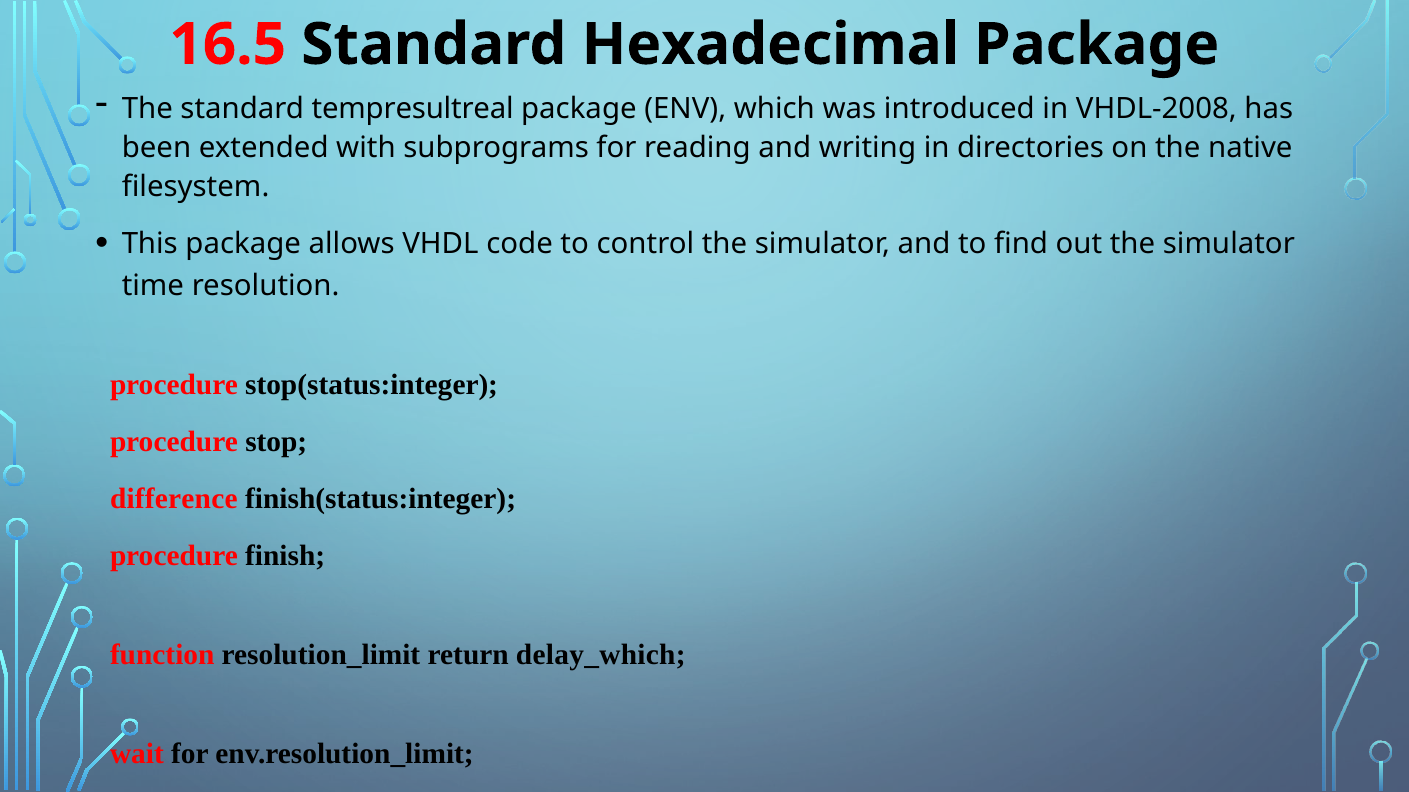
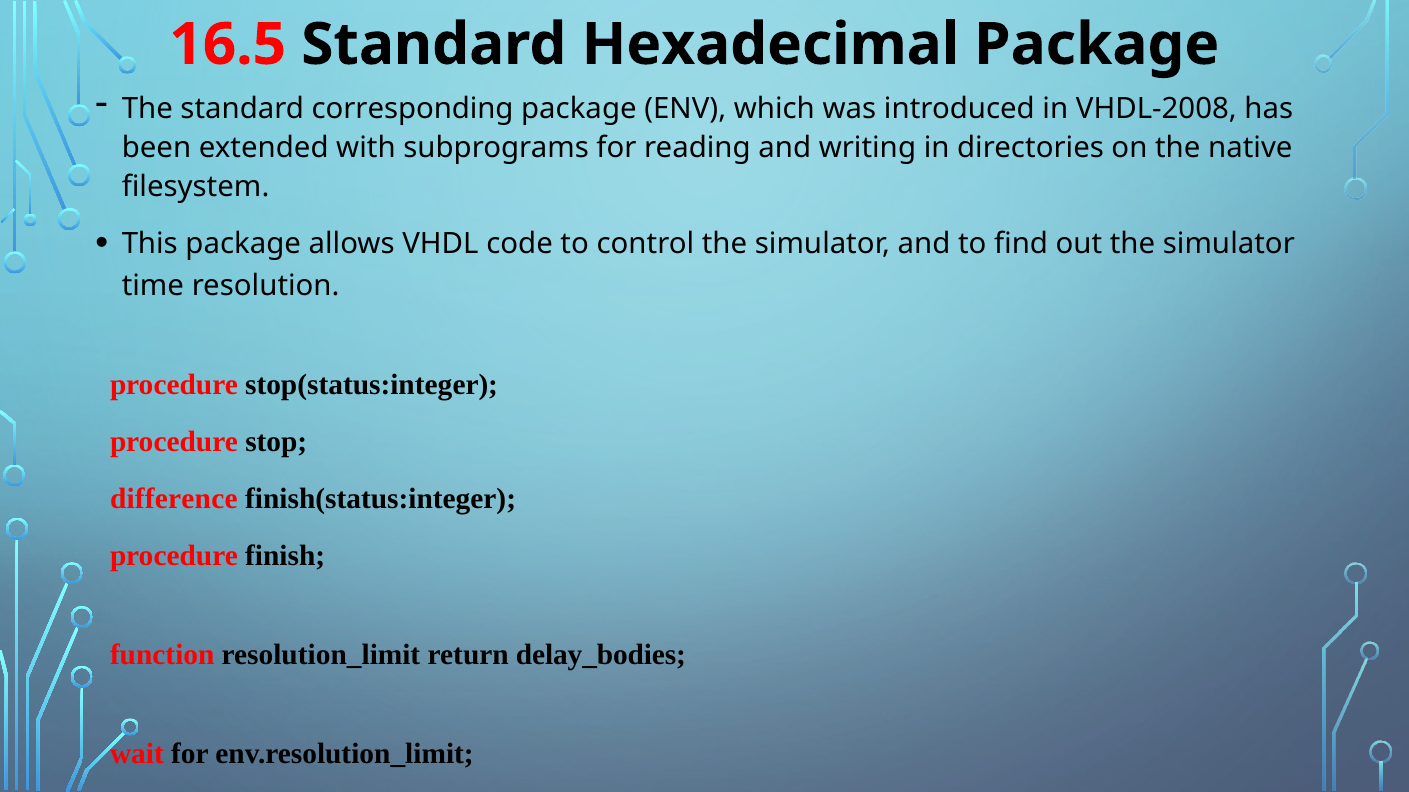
tempresultreal: tempresultreal -> corresponding (413, 109)
delay_which: delay_which -> delay_bodies (601, 655)
